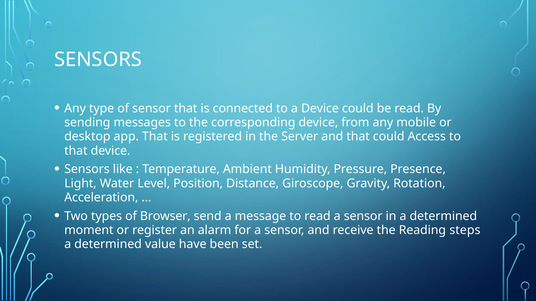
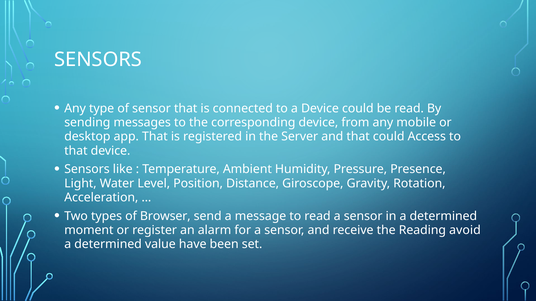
steps: steps -> avoid (465, 231)
